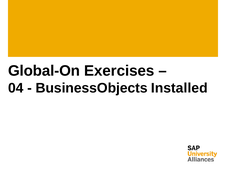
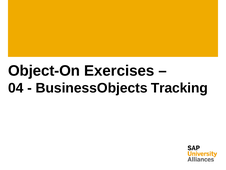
Global-On: Global-On -> Object-On (44, 71)
Installed: Installed -> Tracking (179, 88)
